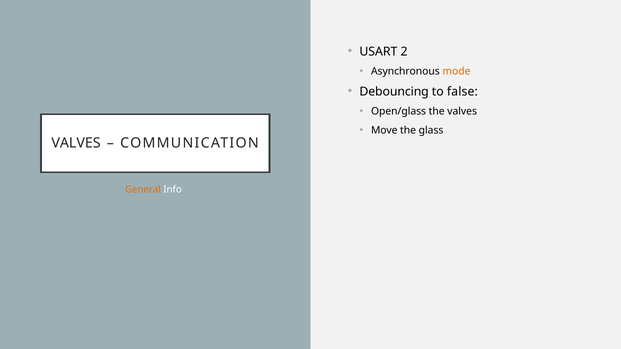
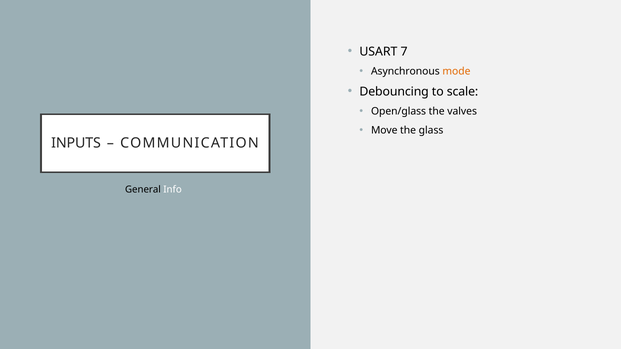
2: 2 -> 7 (404, 52)
false: false -> scale (463, 92)
VALVES: VALVES -> INPUTS (76, 143)
General colour: orange -> black (143, 190)
